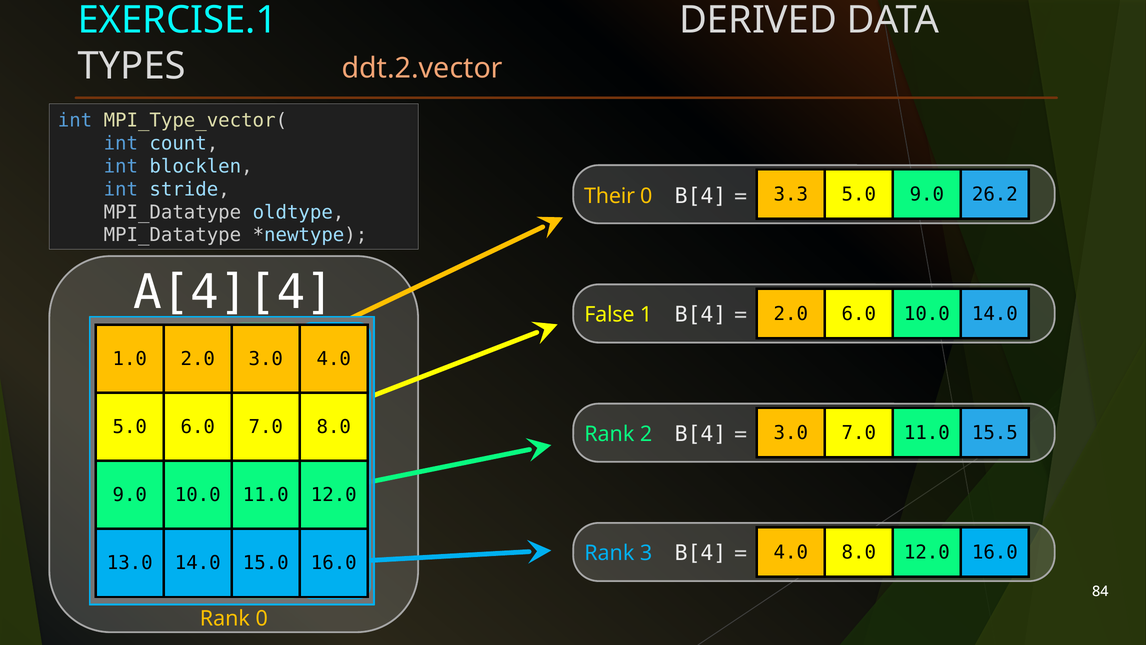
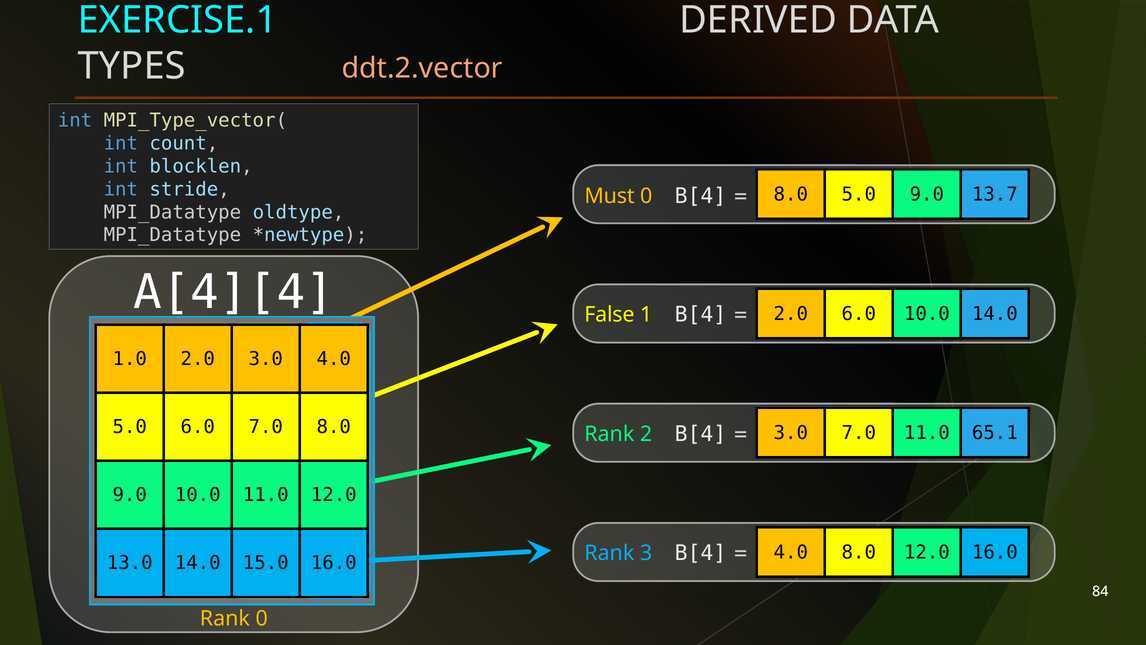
3.3: 3.3 -> 8.0 (791, 194)
26.2: 26.2 -> 13.7 (995, 194)
Their: Their -> Must (610, 196)
15.5: 15.5 -> 65.1 (995, 433)
